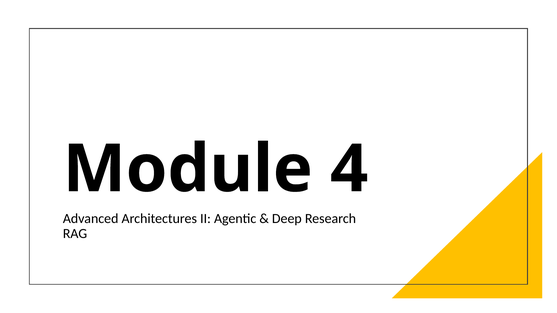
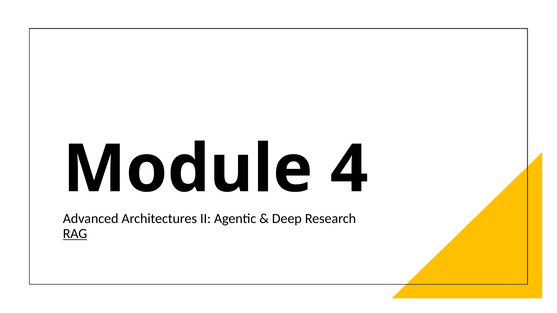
RAG underline: none -> present (75, 234)
